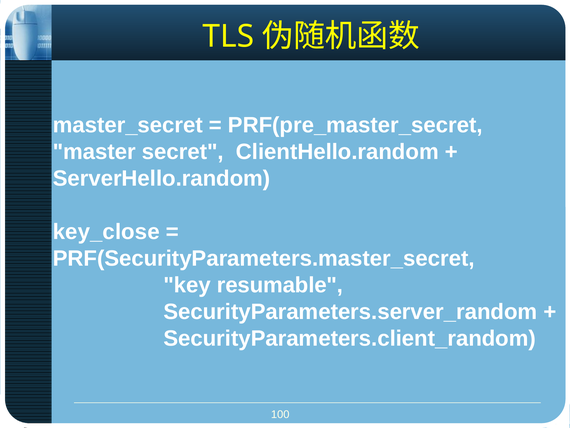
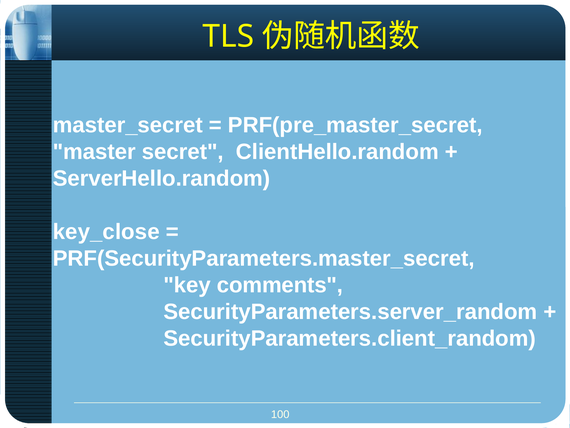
resumable: resumable -> comments (280, 285)
